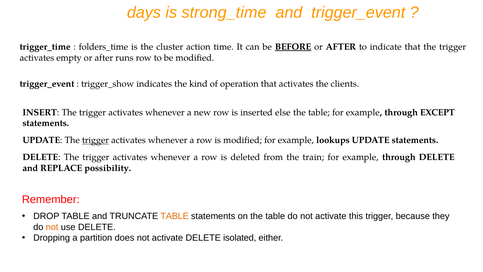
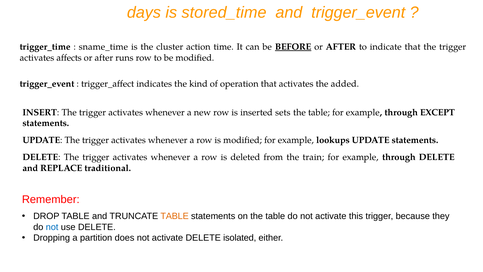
strong_time: strong_time -> stored_time (224, 13)
folders_time: folders_time -> sname_time (103, 47)
empty: empty -> affects (69, 58)
trigger_show: trigger_show -> trigger_affect (108, 84)
clients: clients -> added (345, 84)
else: else -> sets (283, 112)
trigger underline: present -> none (95, 140)
possibility: possibility -> traditional (108, 168)
not colour: orange -> blue (52, 227)
